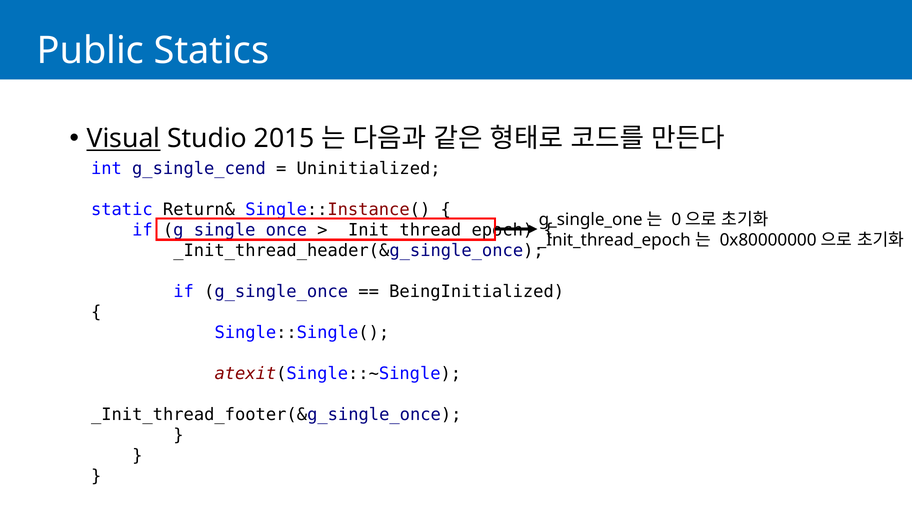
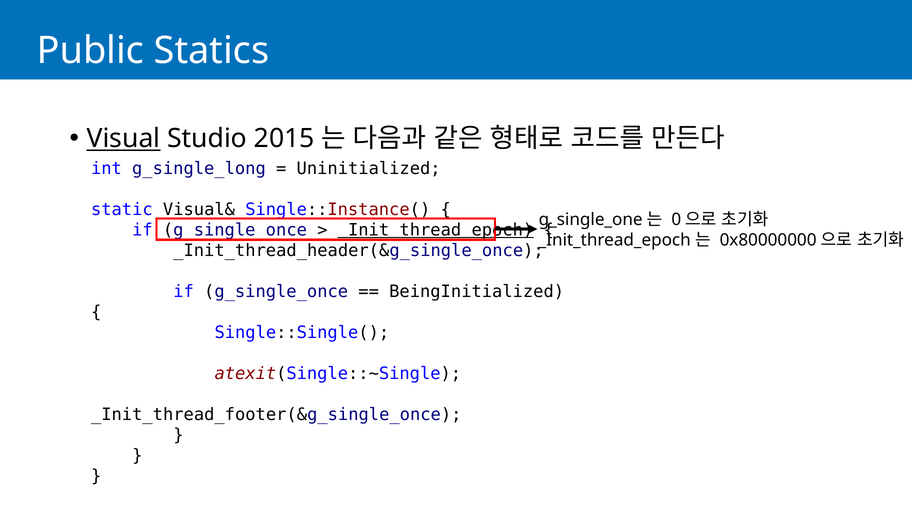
g_single_cend: g_single_cend -> g_single_long (199, 169)
Return&: Return& -> Visual& (199, 210)
_Init_thread_epoch underline: none -> present (436, 230)
